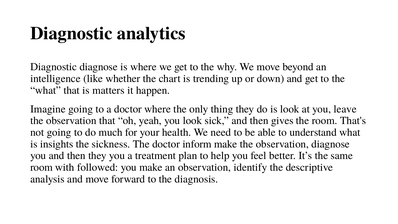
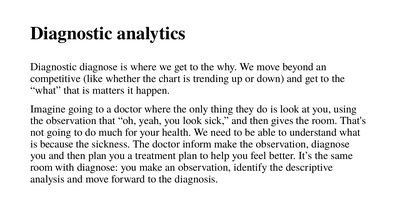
intelligence: intelligence -> competitive (55, 79)
leave: leave -> using (345, 109)
insights: insights -> because (57, 144)
then they: they -> plan (97, 156)
with followed: followed -> diagnose (98, 167)
